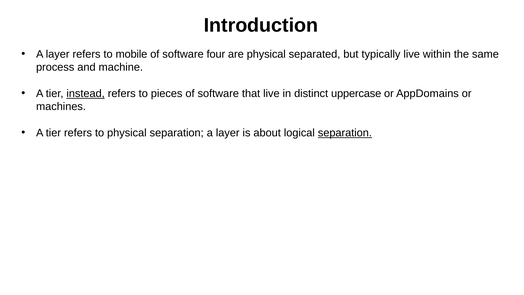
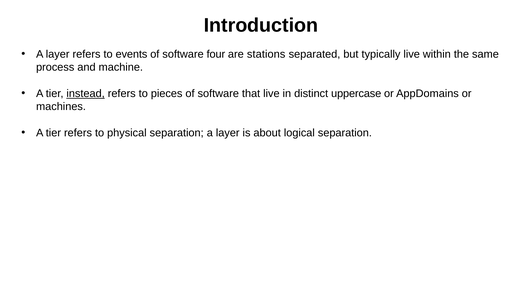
mobile: mobile -> events (131, 54)
are physical: physical -> stations (266, 54)
separation underline: present -> none (345, 133)
